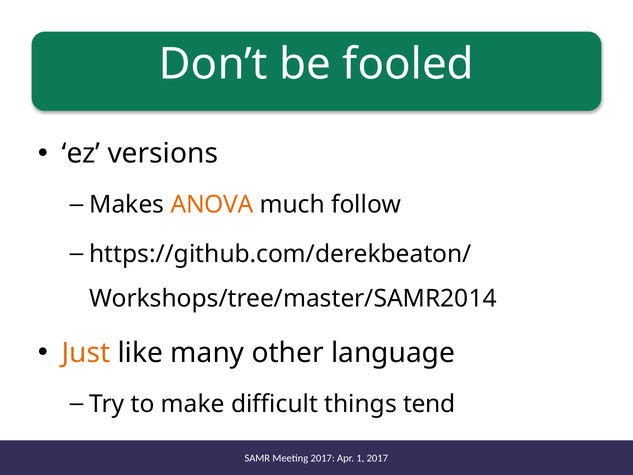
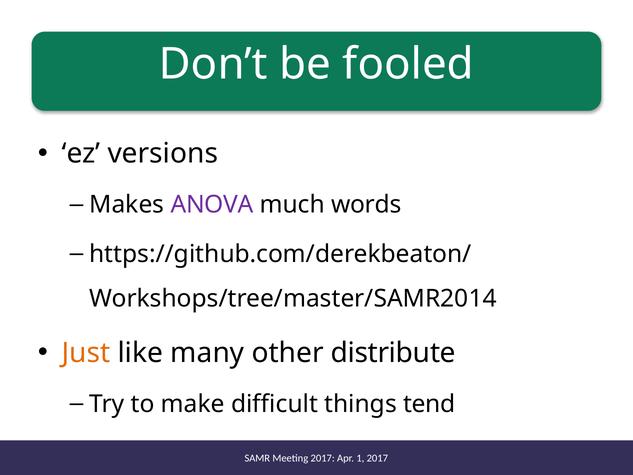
ANOVA colour: orange -> purple (212, 205)
follow: follow -> words (366, 205)
language: language -> distribute (393, 353)
